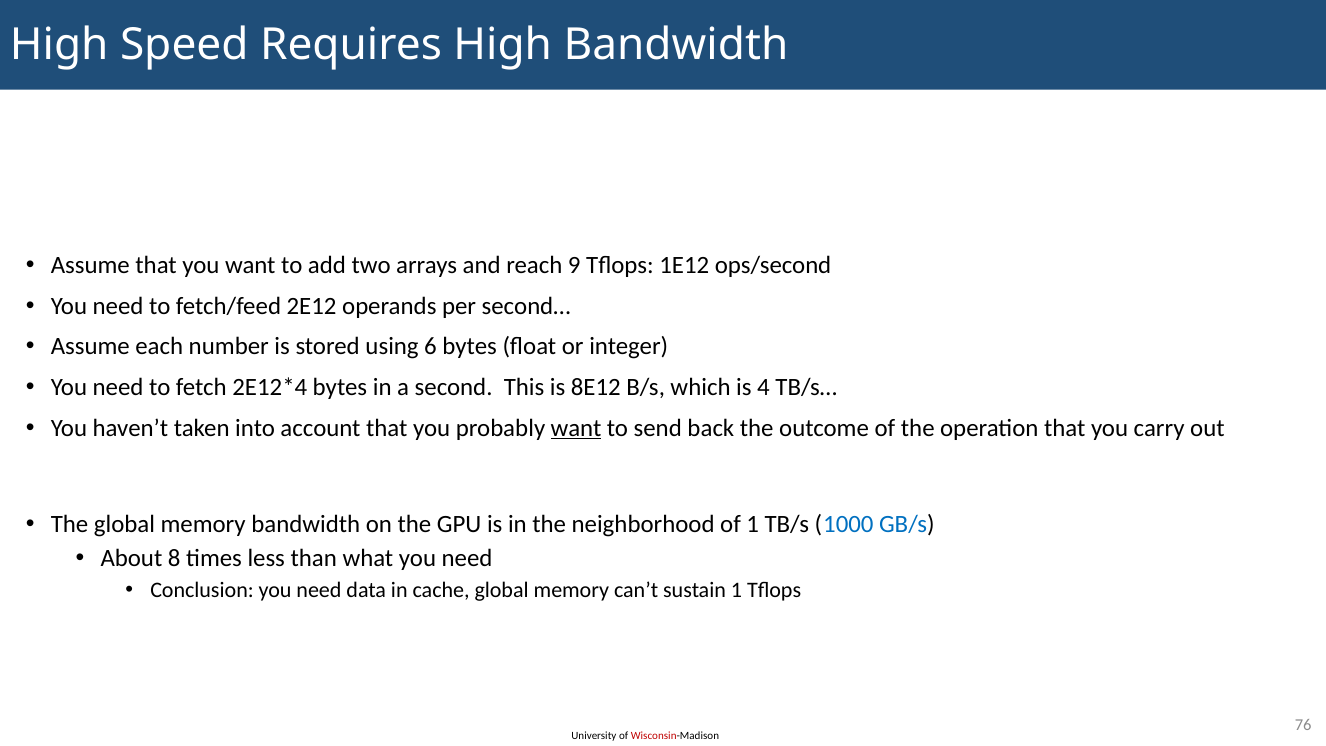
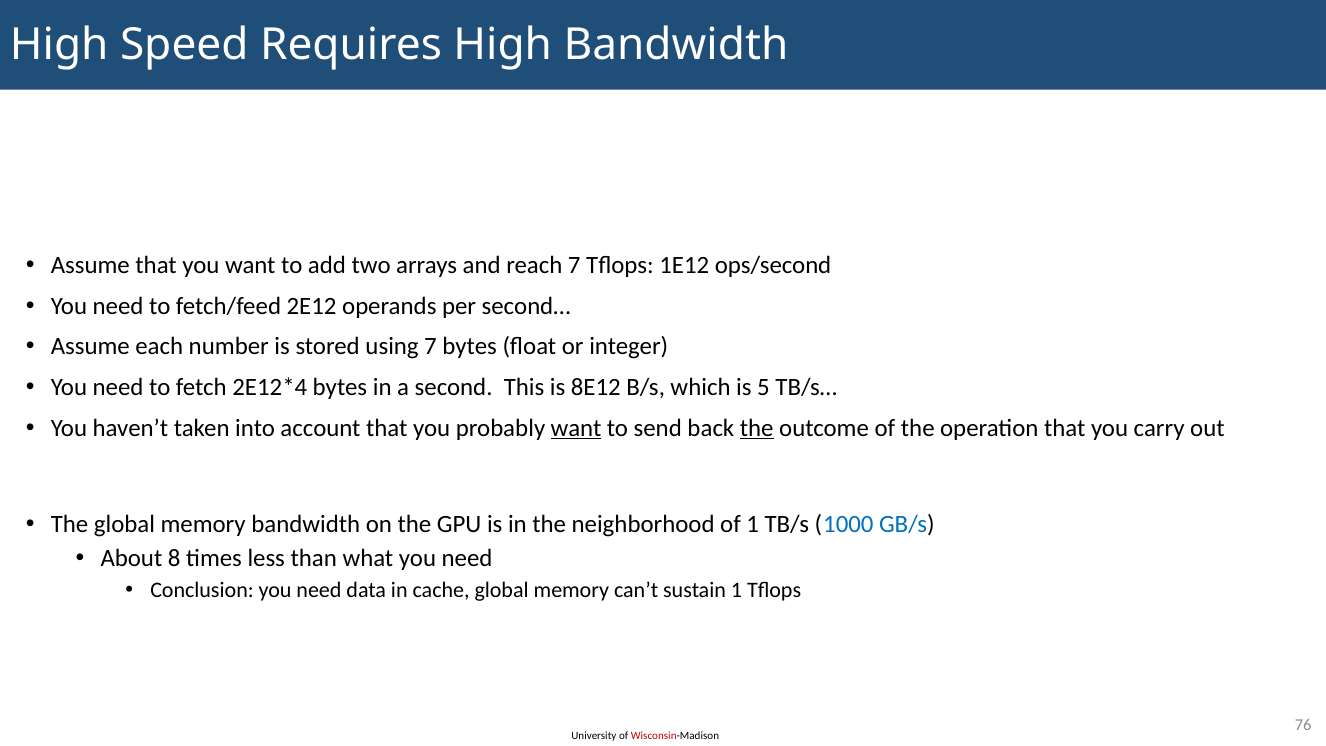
reach 9: 9 -> 7 (574, 265)
using 6: 6 -> 7 (430, 347)
4: 4 -> 5 (764, 387)
the underline: none -> present (757, 428)
